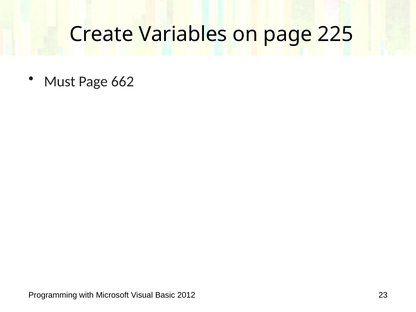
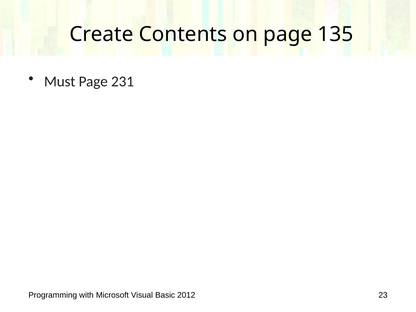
Variables: Variables -> Contents (183, 34)
225: 225 -> 135 (335, 34)
662: 662 -> 231 (123, 81)
